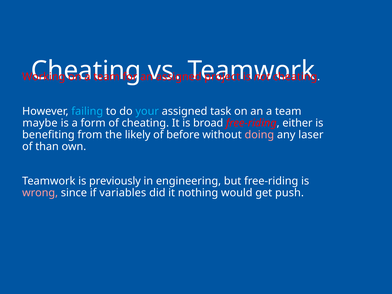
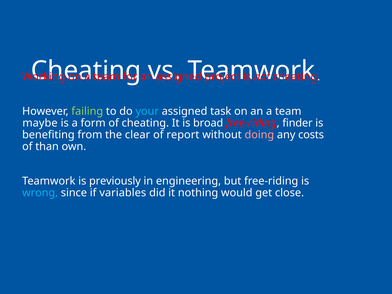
failing colour: light blue -> light green (87, 111)
either: either -> finder (297, 123)
likely: likely -> clear (138, 135)
before: before -> report (183, 135)
laser: laser -> costs (311, 135)
wrong colour: pink -> light blue (40, 193)
push: push -> close (290, 193)
